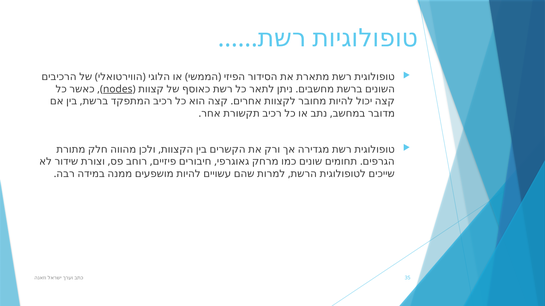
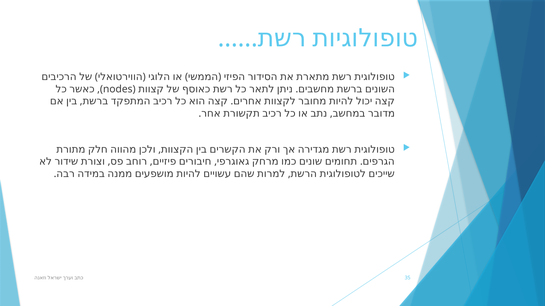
nodes underline: present -> none (118, 89)
